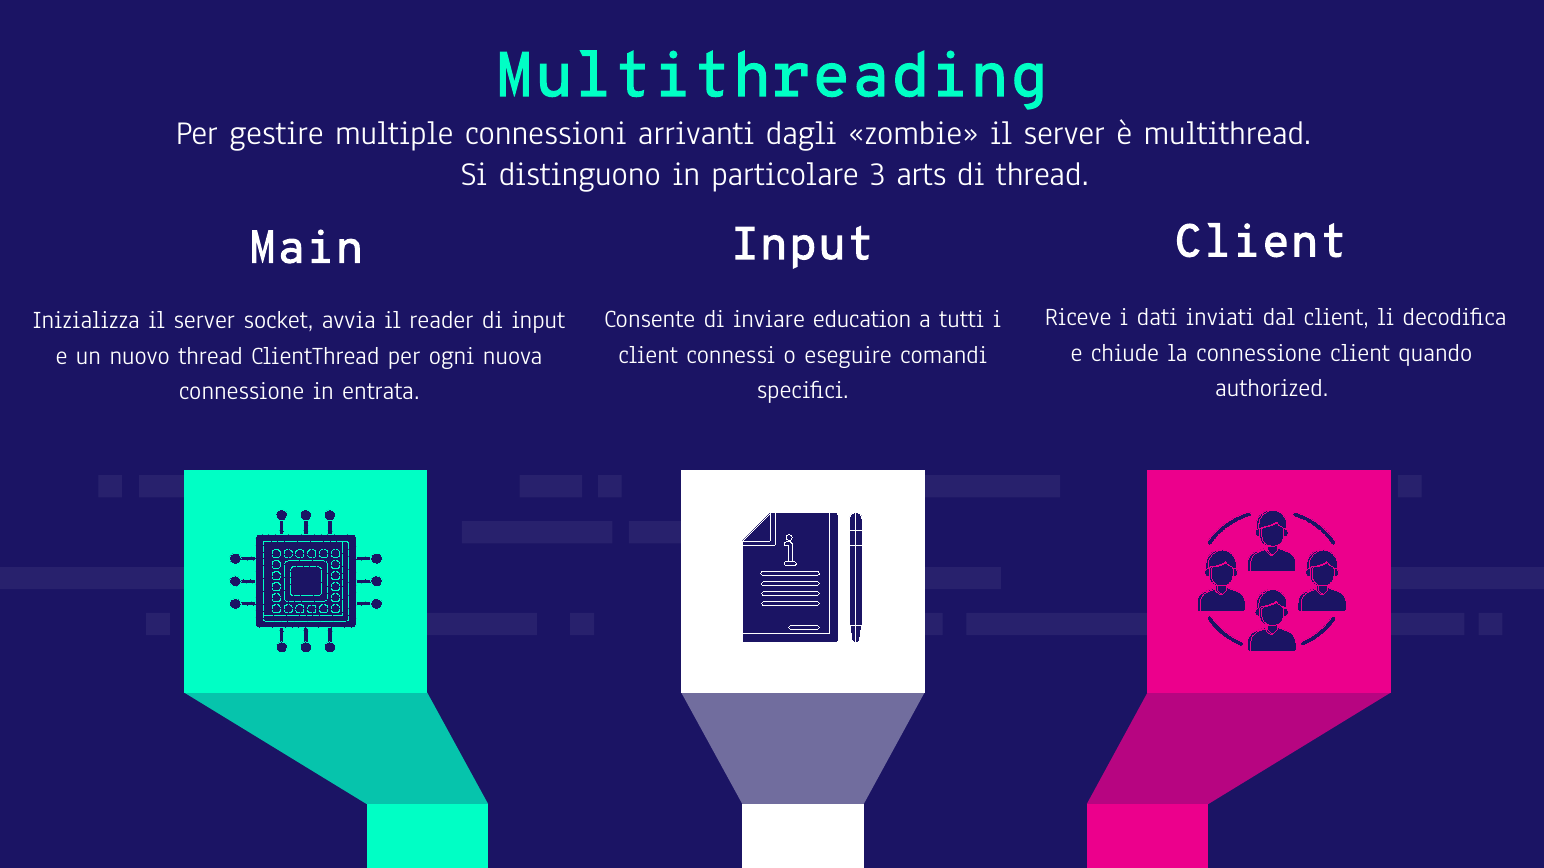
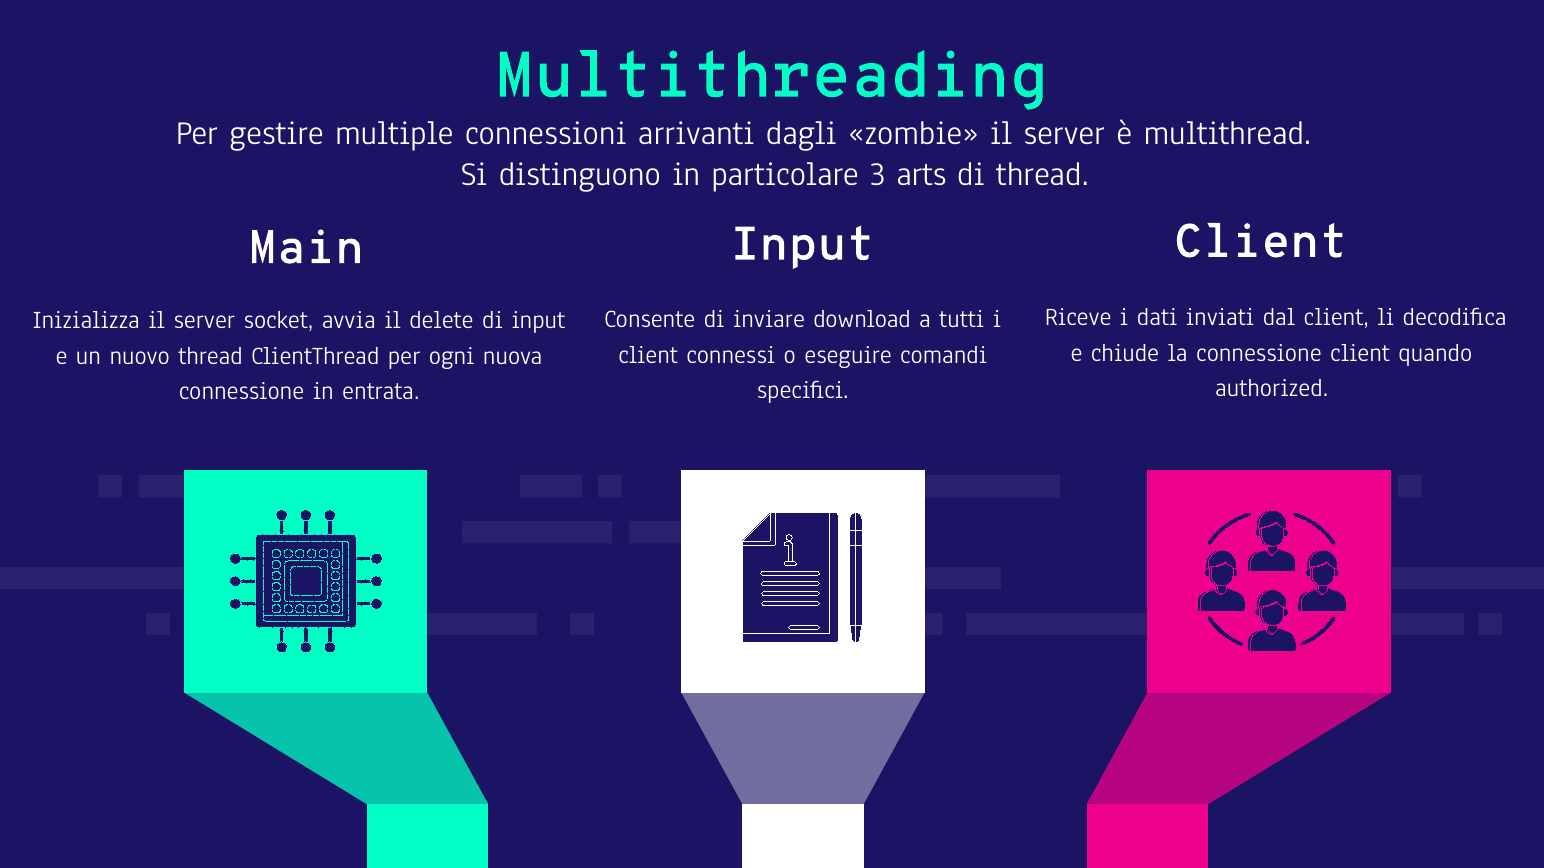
education: education -> download (862, 320)
reader: reader -> delete (441, 320)
